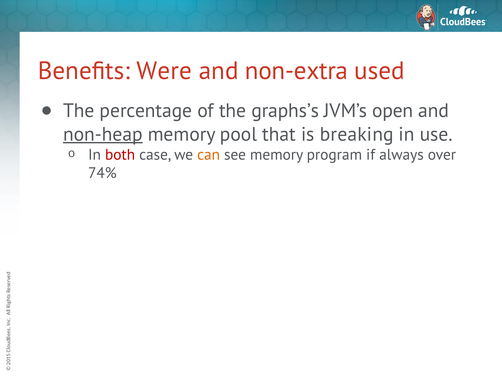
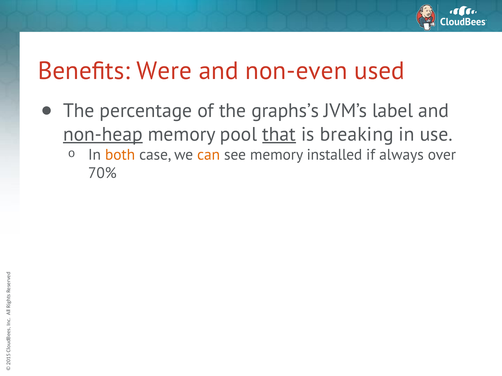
non-extra: non-extra -> non-even (296, 71)
open: open -> label (393, 111)
that underline: none -> present (279, 134)
both colour: red -> orange (120, 155)
program: program -> installed (334, 155)
74%: 74% -> 70% (102, 173)
